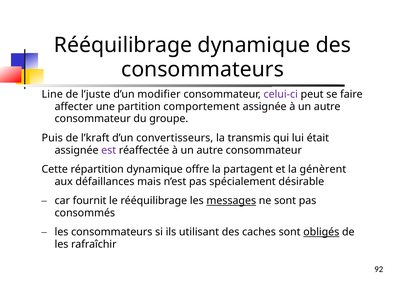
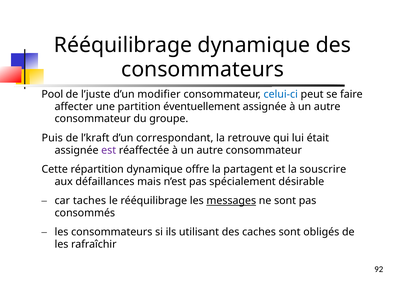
Line: Line -> Pool (52, 94)
celui-ci colour: purple -> blue (281, 94)
comportement: comportement -> éventuellement (202, 106)
convertisseurs: convertisseurs -> correspondant (175, 138)
transmis: transmis -> retrouve (249, 138)
génèrent: génèrent -> souscrire (323, 169)
fournit: fournit -> taches (89, 201)
obligés underline: present -> none (321, 232)
